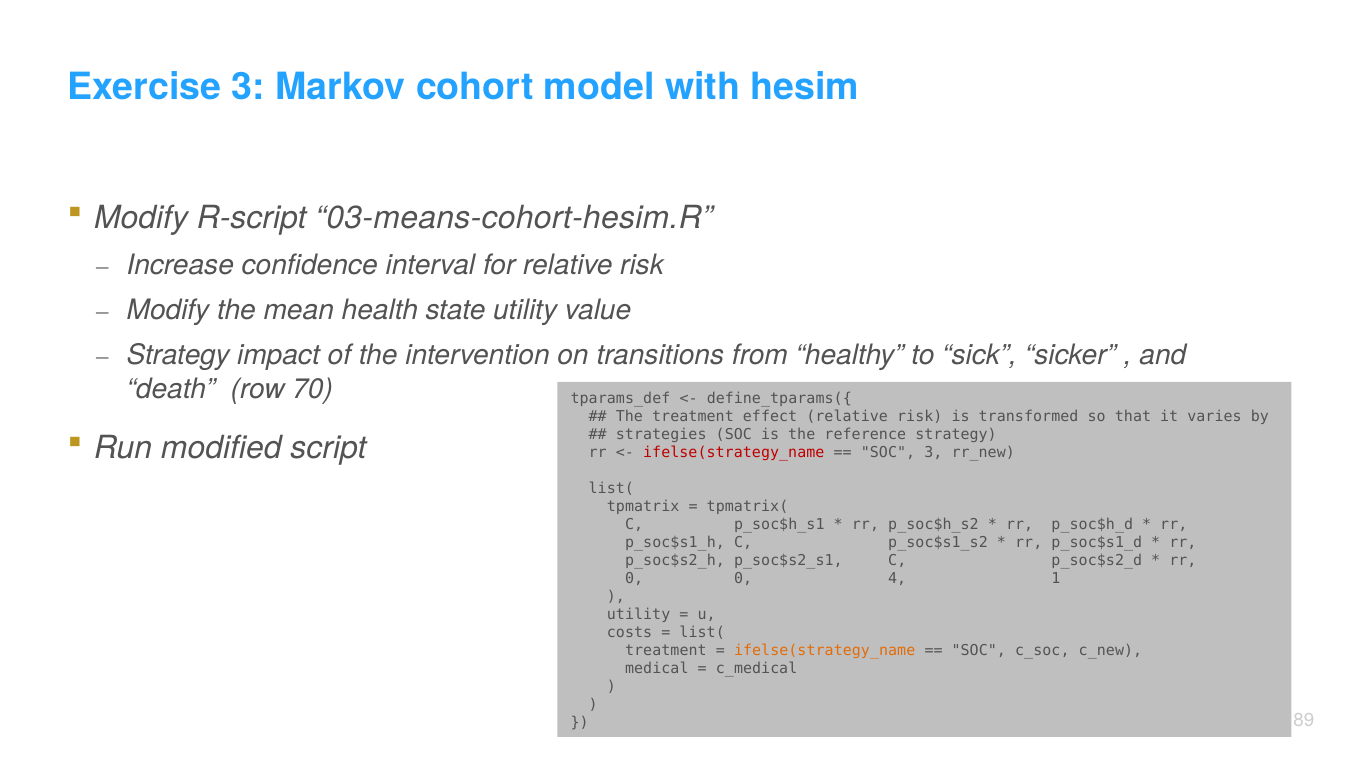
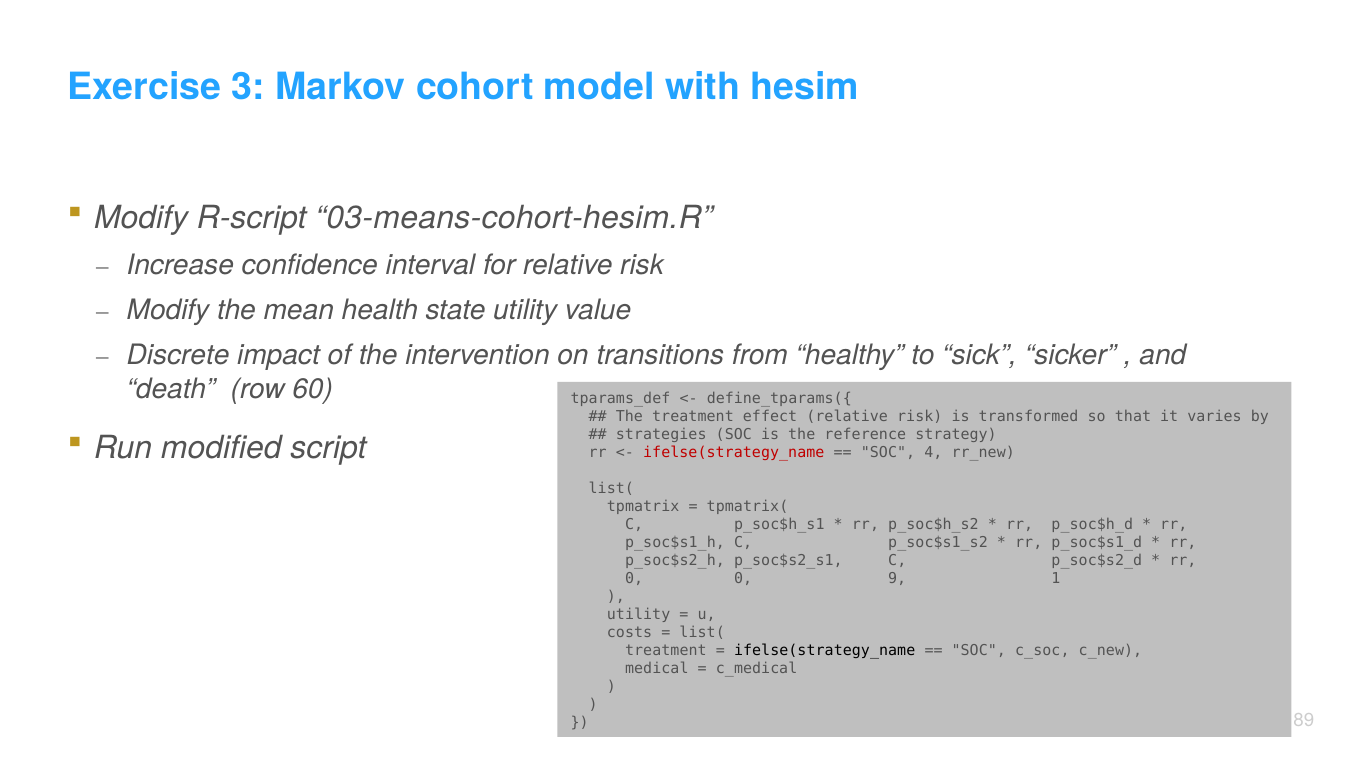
Strategy: Strategy -> Discrete (178, 355)
70: 70 -> 60 (313, 389)
SOC 3: 3 -> 4 (933, 453)
4: 4 -> 9 (897, 578)
ifelse(strategy_name colour: orange -> black (825, 650)
